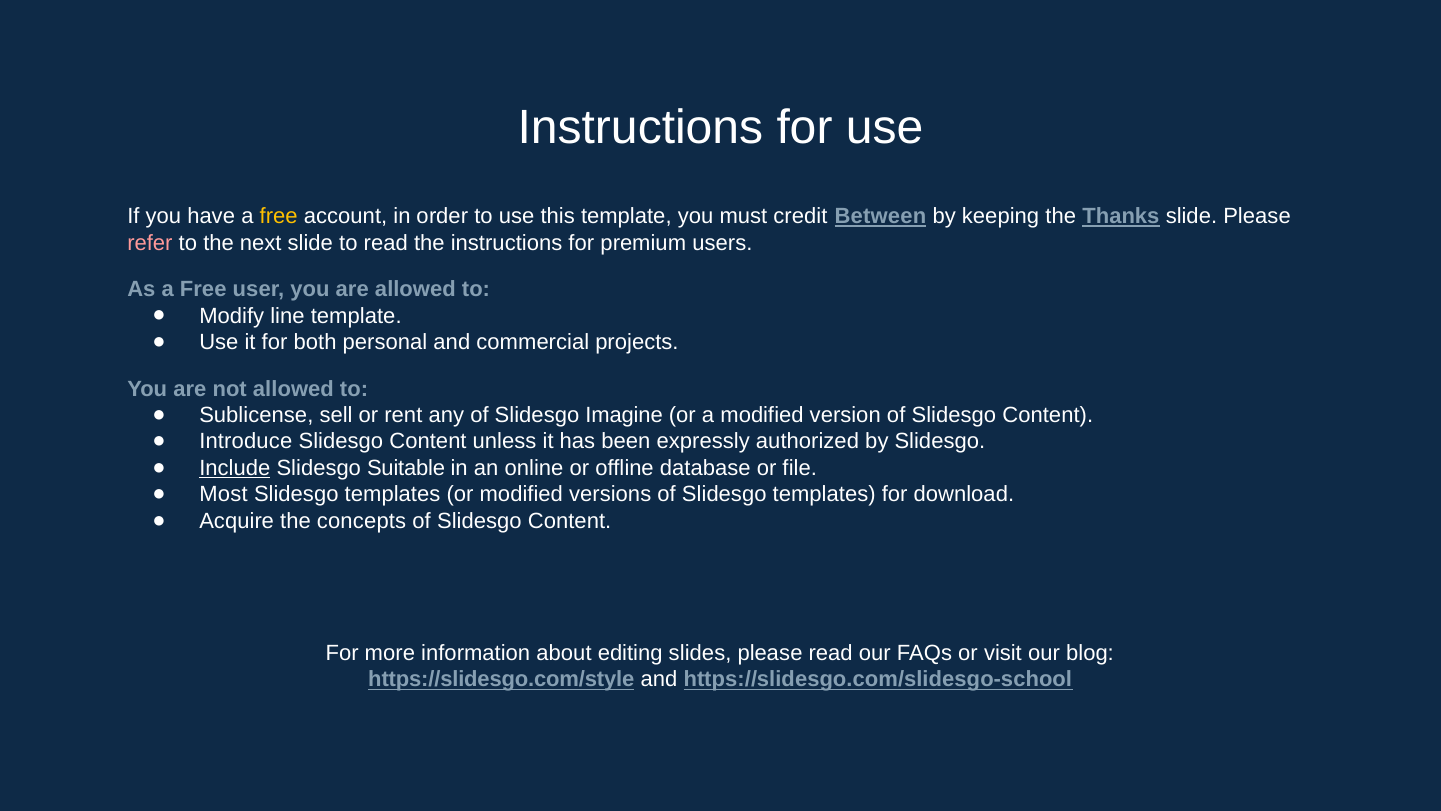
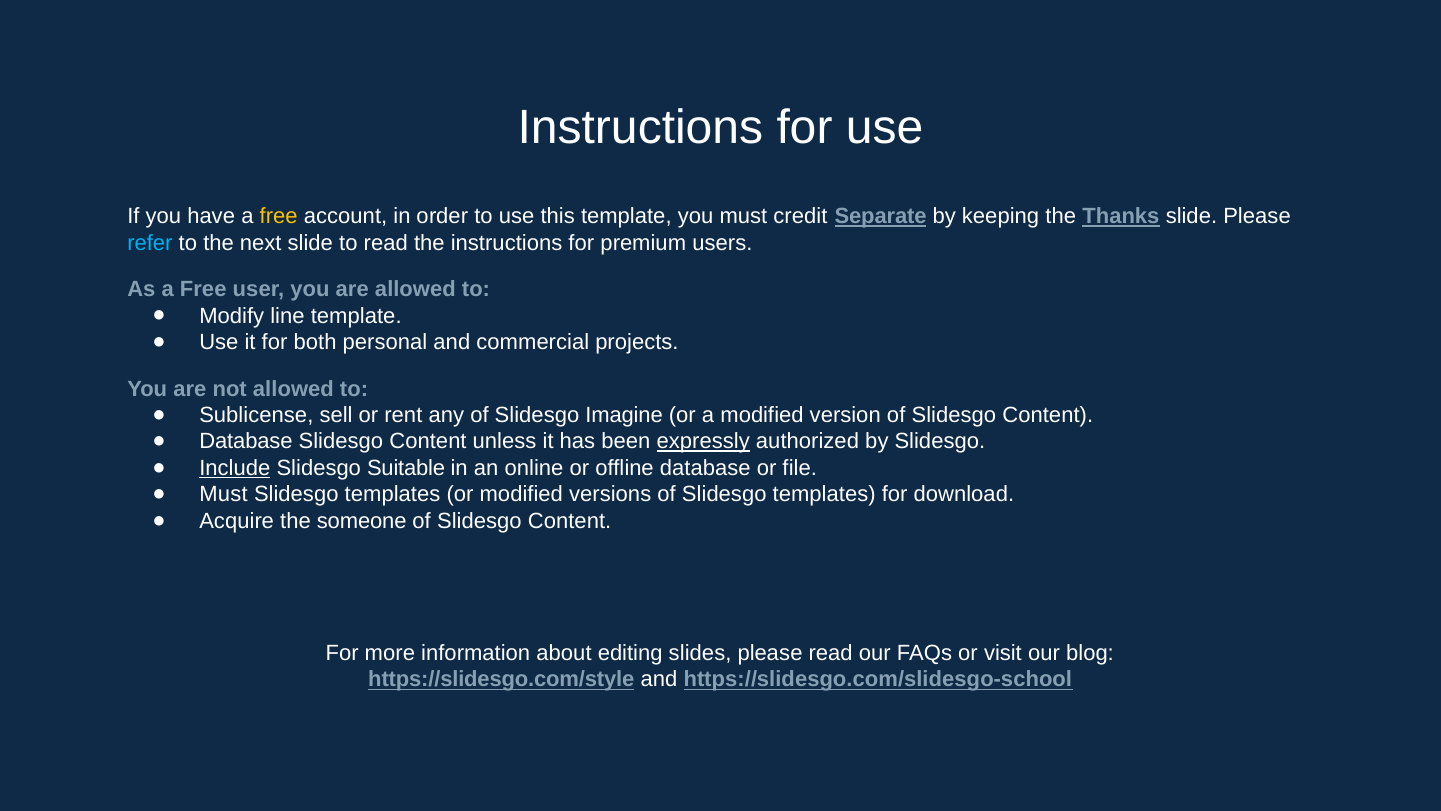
Between: Between -> Separate (881, 216)
refer colour: pink -> light blue (150, 243)
Introduce: Introduce -> Database (246, 441)
expressly underline: none -> present (703, 441)
Most: Most -> Must (224, 494)
concepts: concepts -> someone (362, 521)
